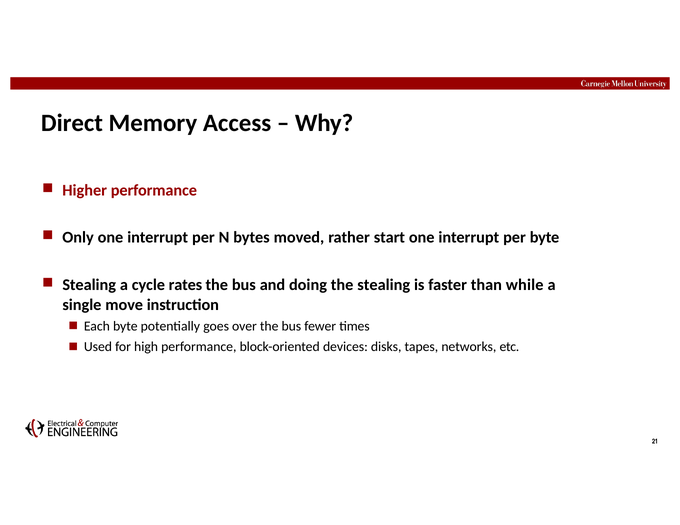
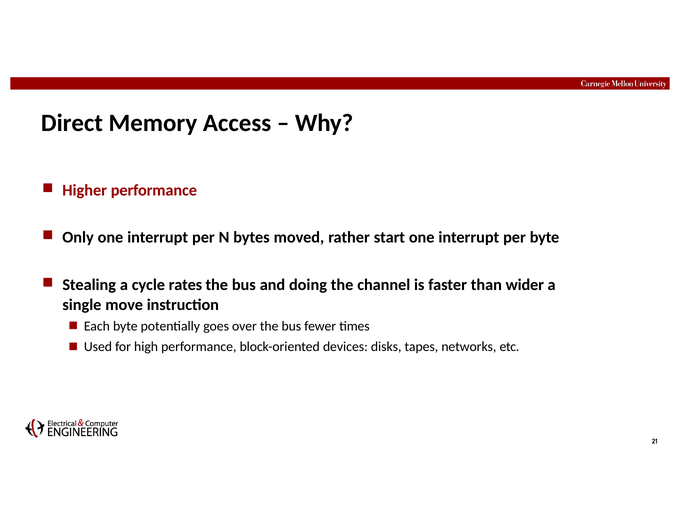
the stealing: stealing -> channel (384, 285)
while: while -> wider (525, 285)
